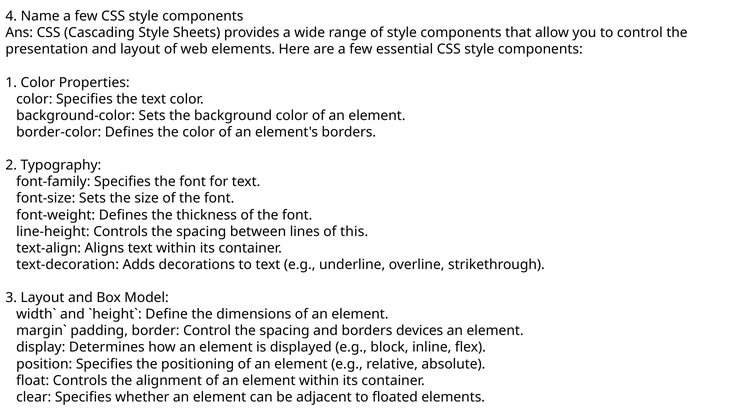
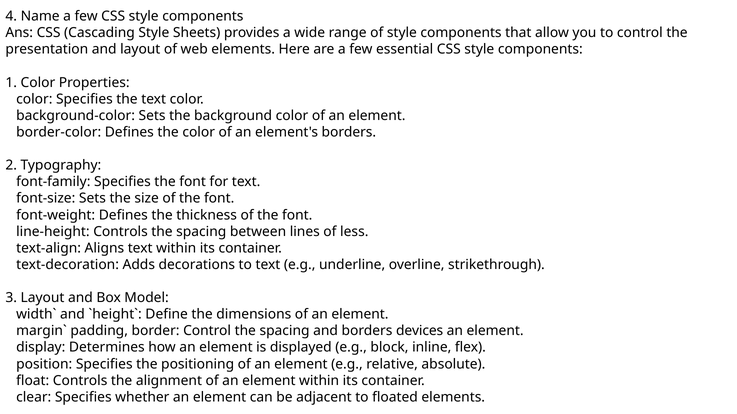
this: this -> less (354, 232)
